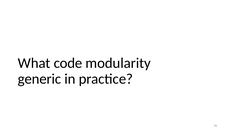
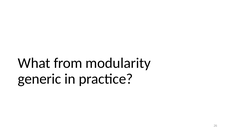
code: code -> from (68, 63)
